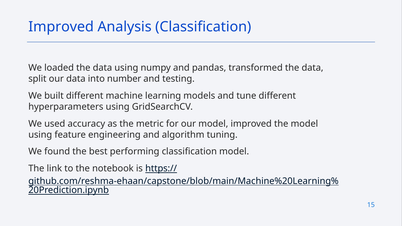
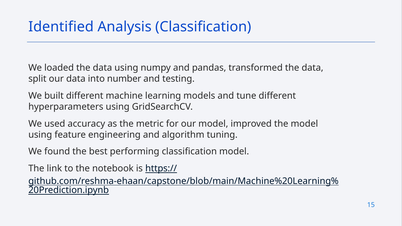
Improved: Improved -> Identified (61, 27)
